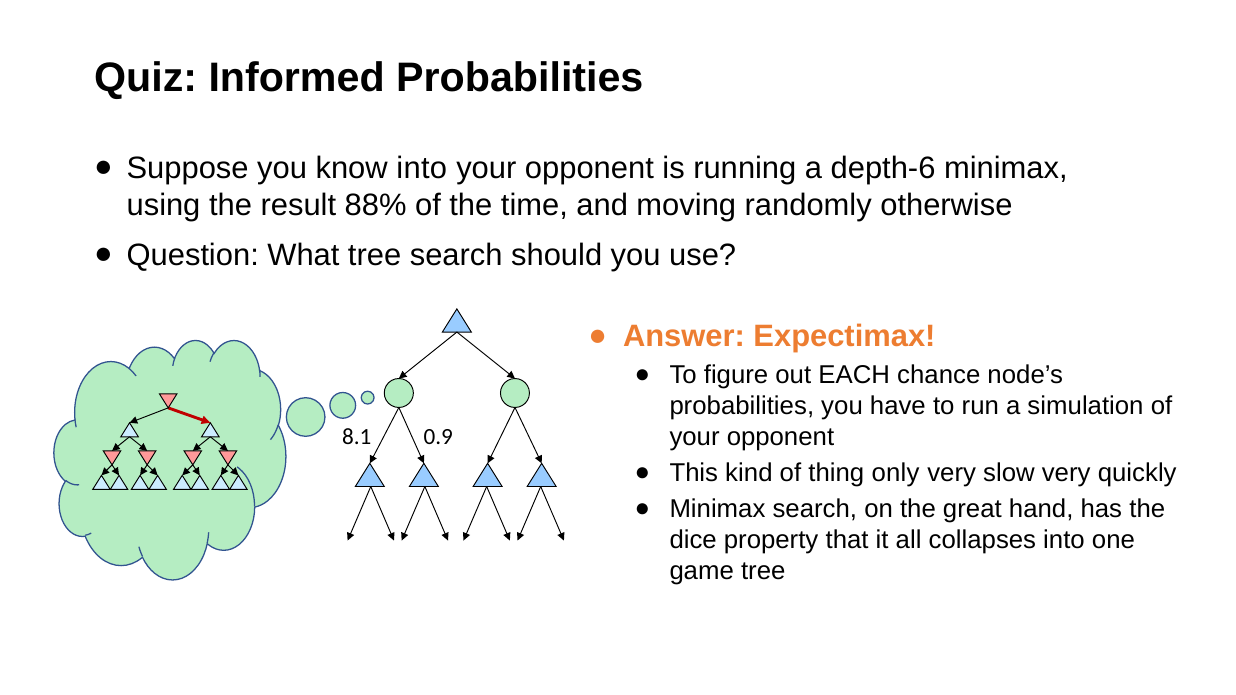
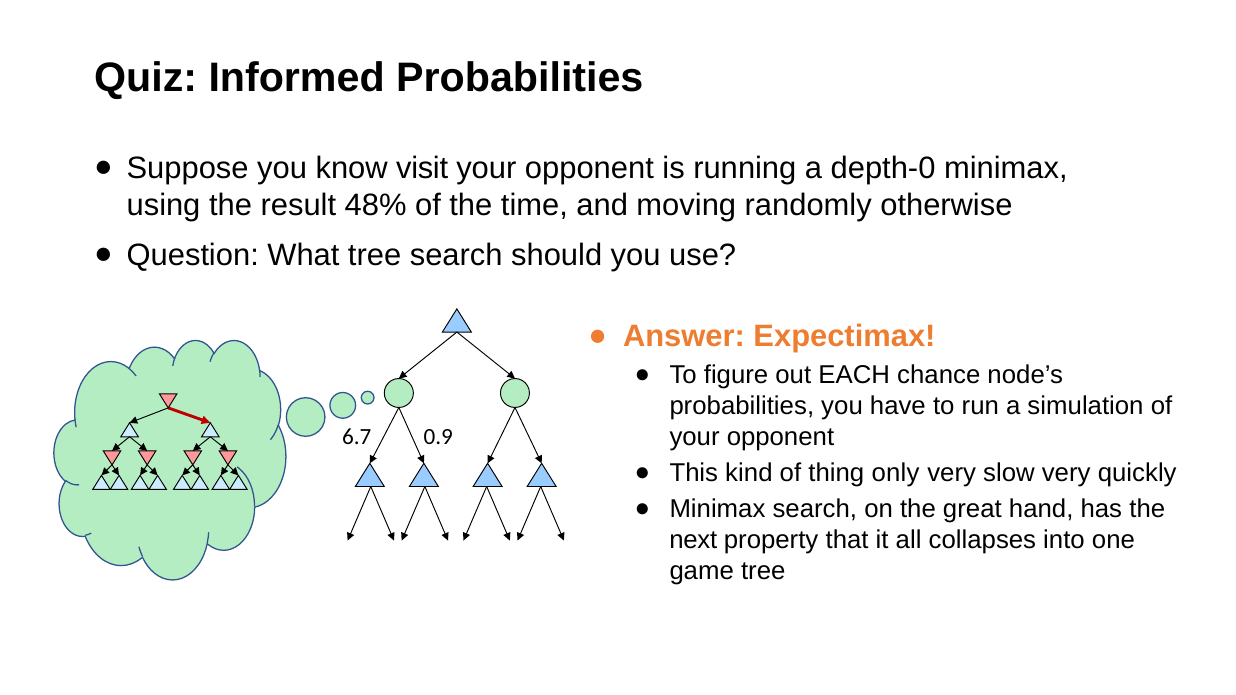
know into: into -> visit (422, 168)
depth-6: depth-6 -> depth-0 (883, 168)
88%: 88% -> 48% (376, 205)
8.1: 8.1 -> 6.7 (357, 437)
dice: dice -> next (693, 540)
